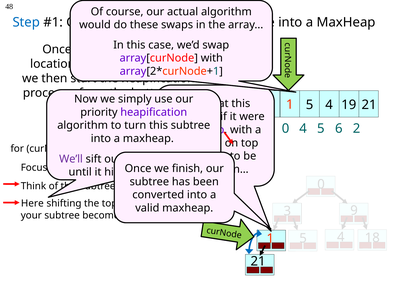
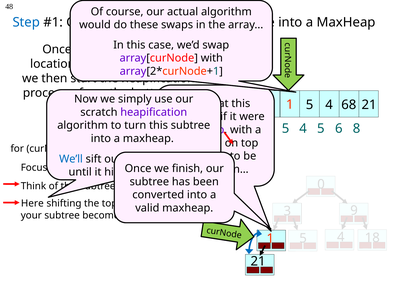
19: 19 -> 68 (349, 105)
priority: priority -> scratch (99, 112)
0: 0 -> 5 (286, 128)
6 2: 2 -> 8 (357, 128)
We’ll colour: purple -> blue (71, 159)
